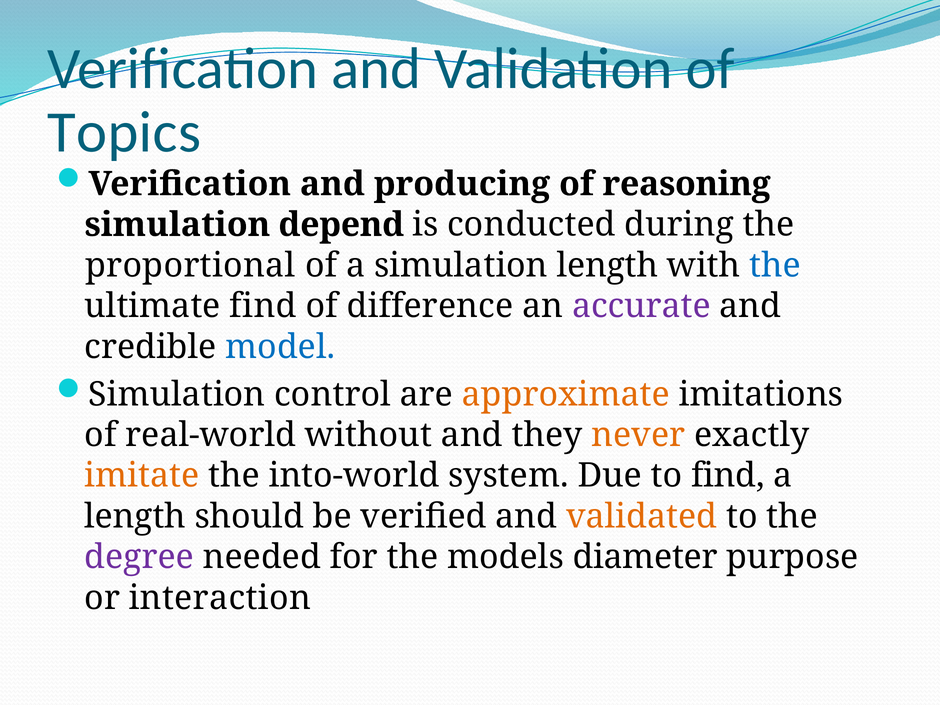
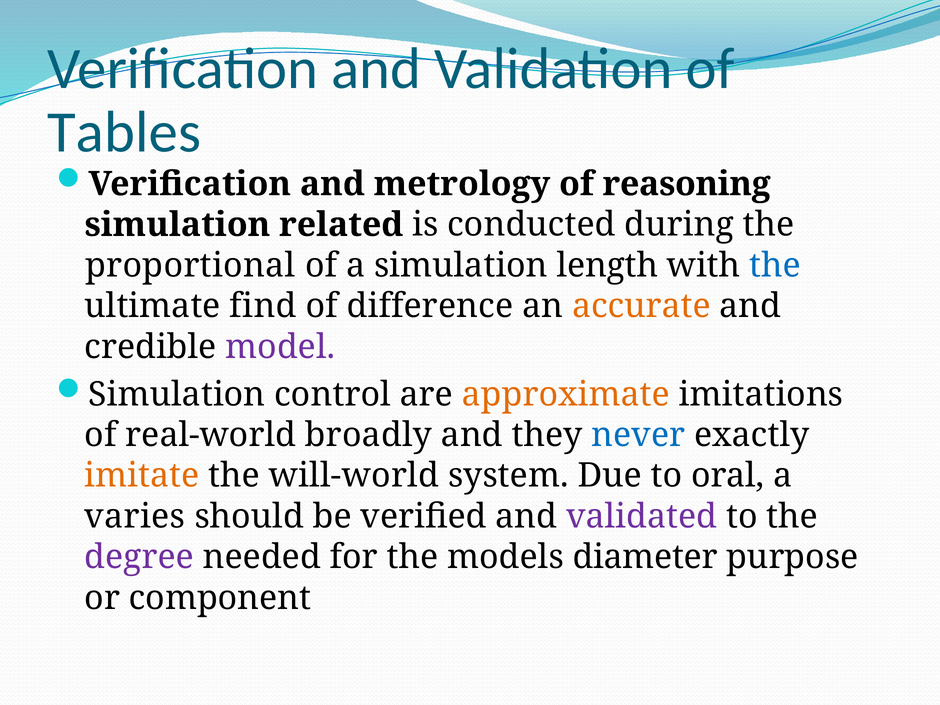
Topics: Topics -> Tables (124, 133)
producing: producing -> metrology (462, 184)
depend: depend -> related (341, 225)
accurate colour: purple -> orange (641, 306)
model colour: blue -> purple (280, 347)
without: without -> broadly (368, 435)
never colour: orange -> blue (638, 435)
into-world: into-world -> will-world (354, 476)
to find: find -> oral (728, 476)
length: length -> varies (135, 516)
validated colour: orange -> purple (642, 516)
interaction: interaction -> component (220, 598)
